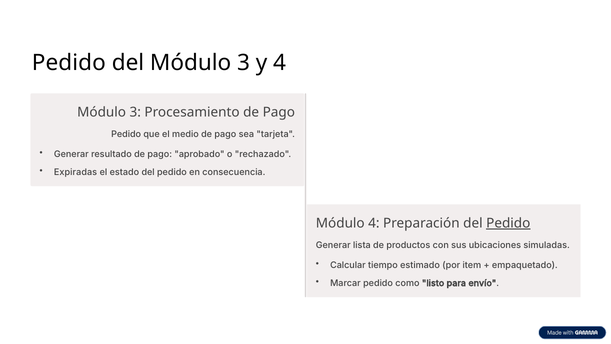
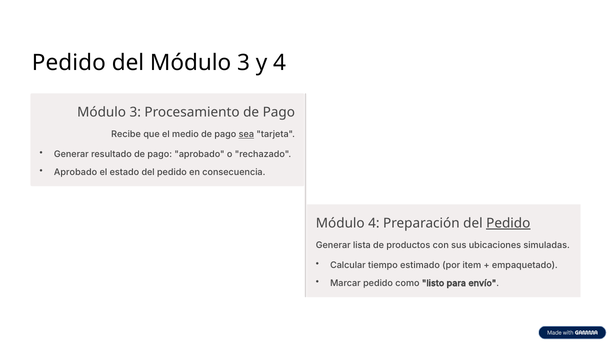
Pedido: Pedido -> Recibe (126, 134)
sea underline: none -> present (246, 134)
Expiradas: Expiradas -> Aprobado (76, 172)
